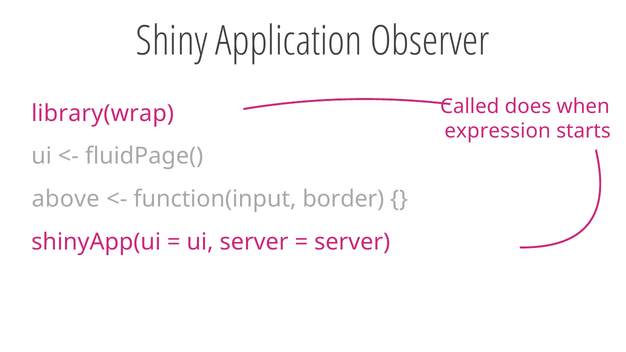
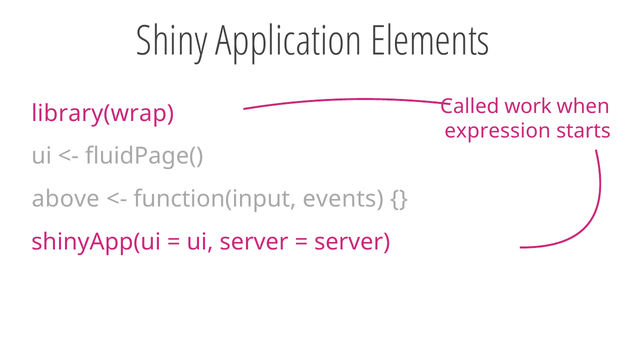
Observer: Observer -> Elements (430, 41)
does: does -> work (528, 106)
border: border -> events (343, 199)
